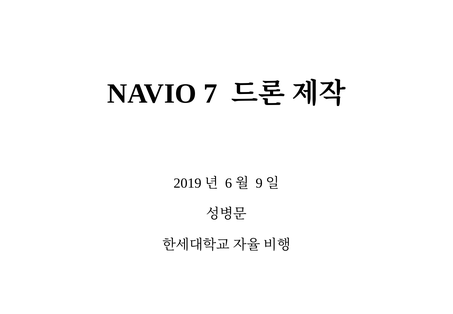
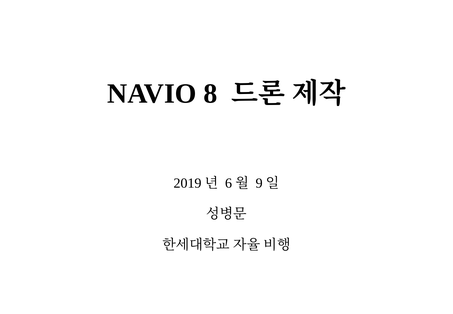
7: 7 -> 8 (210, 94)
